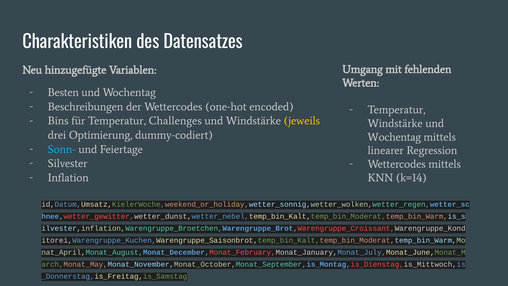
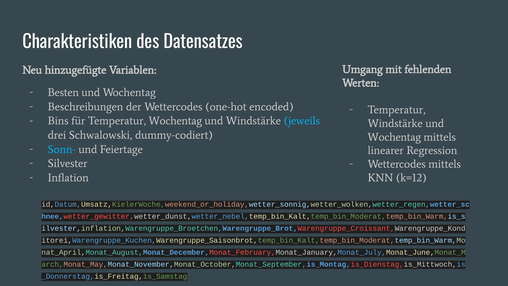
Temperatur Challenges: Challenges -> Wochentag (175, 121)
jeweils colour: yellow -> light blue (302, 121)
Optimierung: Optimierung -> Schwalowski (101, 135)
k=14: k=14 -> k=12 (411, 177)
